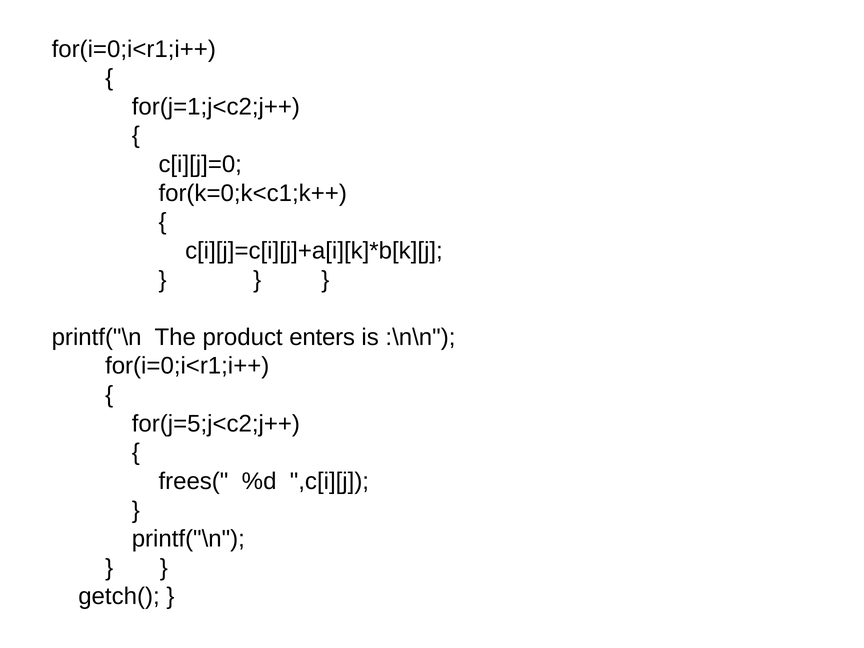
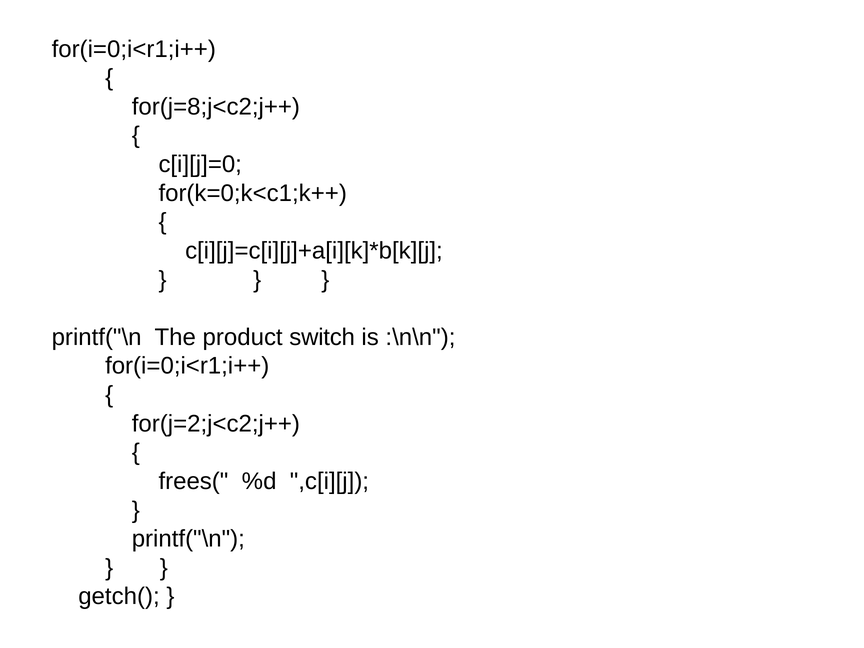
for(j=1;j<c2;j++: for(j=1;j<c2;j++ -> for(j=8;j<c2;j++ (216, 107)
enters: enters -> switch (322, 337)
for(j=5;j<c2;j++: for(j=5;j<c2;j++ -> for(j=2;j<c2;j++ (216, 424)
